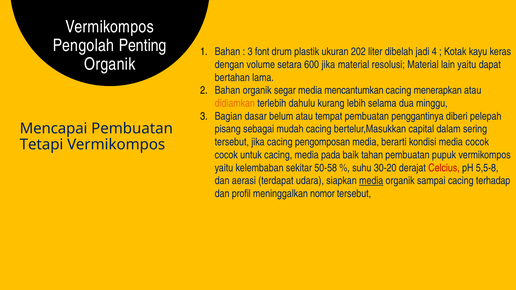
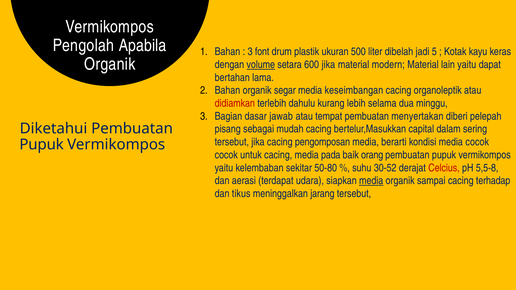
Penting: Penting -> Apabila (143, 46)
202: 202 -> 500 (358, 52)
4: 4 -> 5 (434, 52)
volume underline: none -> present (261, 65)
resolusi: resolusi -> modern (388, 65)
mencantumkan: mencantumkan -> keseimbangan (354, 91)
menerapkan: menerapkan -> organoleptik (438, 91)
didiamkan colour: orange -> red (235, 103)
belum: belum -> jawab (281, 116)
penggantinya: penggantinya -> menyertakan (417, 116)
Mencapai: Mencapai -> Diketahui (54, 129)
Tetapi: Tetapi -> Pupuk (42, 145)
tahan: tahan -> orang (372, 155)
50-58: 50-58 -> 50-80 (326, 168)
30-20: 30-20 -> 30-52 (385, 168)
profil: profil -> tikus (241, 194)
nomor: nomor -> jarang (322, 194)
